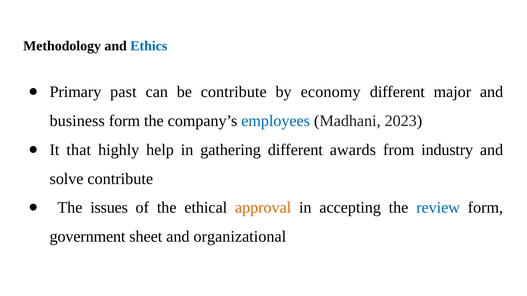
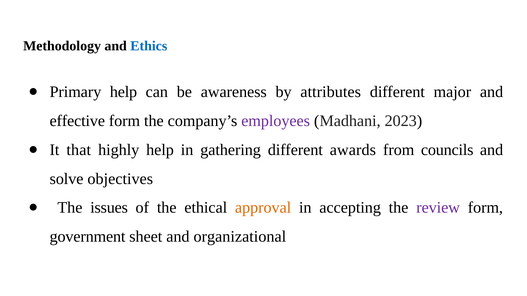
Primary past: past -> help (124, 92)
be contribute: contribute -> awareness (234, 92)
economy: economy -> attributes (331, 92)
business: business -> effective (77, 121)
employees colour: blue -> purple (276, 121)
industry: industry -> councils (447, 150)
solve contribute: contribute -> objectives (120, 179)
review colour: blue -> purple (438, 208)
